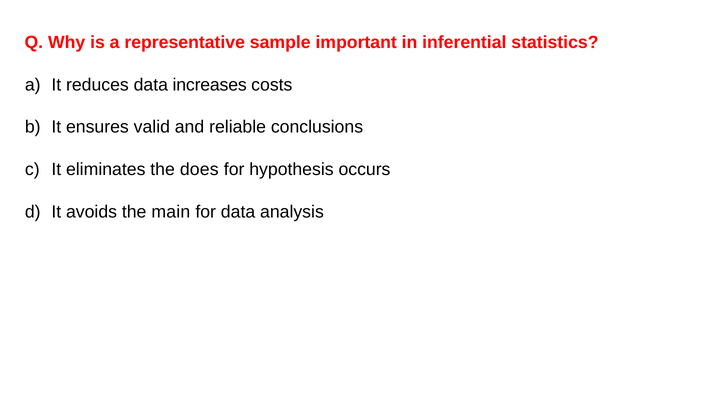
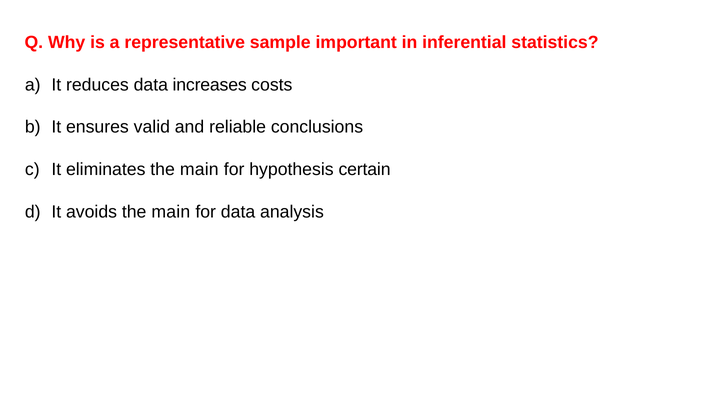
eliminates the does: does -> main (199, 169)
occurs: occurs -> certain (365, 169)
